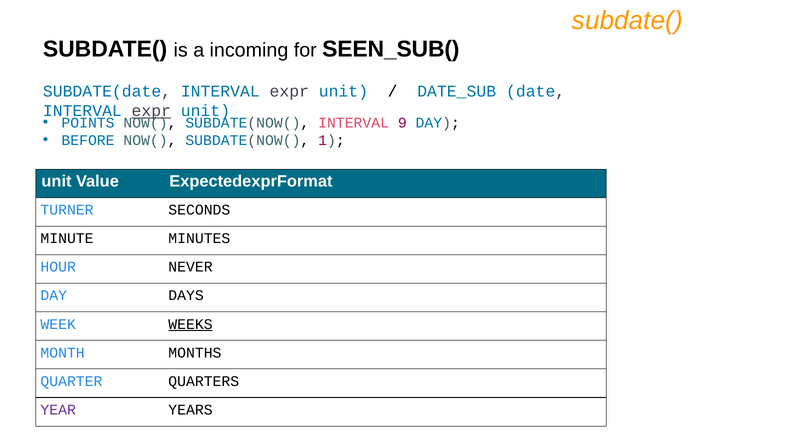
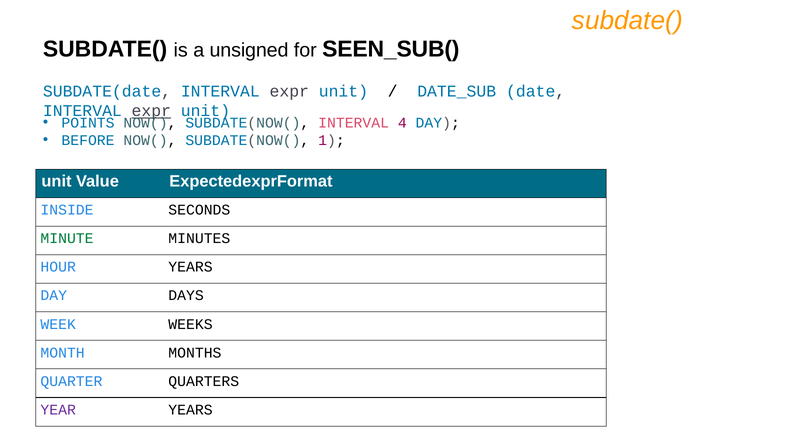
incoming: incoming -> unsigned (249, 50)
9: 9 -> 4 (402, 123)
TURNER: TURNER -> INSIDE (67, 210)
MINUTE colour: black -> green (67, 238)
HOUR NEVER: NEVER -> YEARS (190, 267)
WEEKS underline: present -> none (190, 324)
